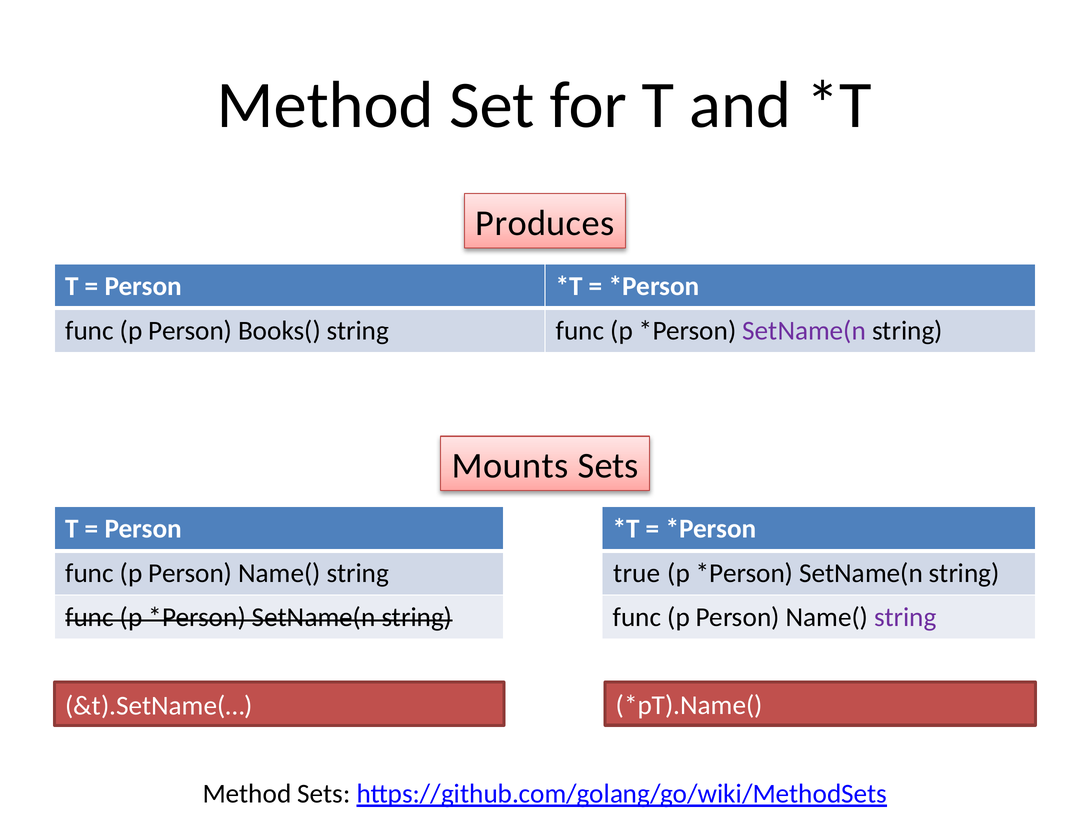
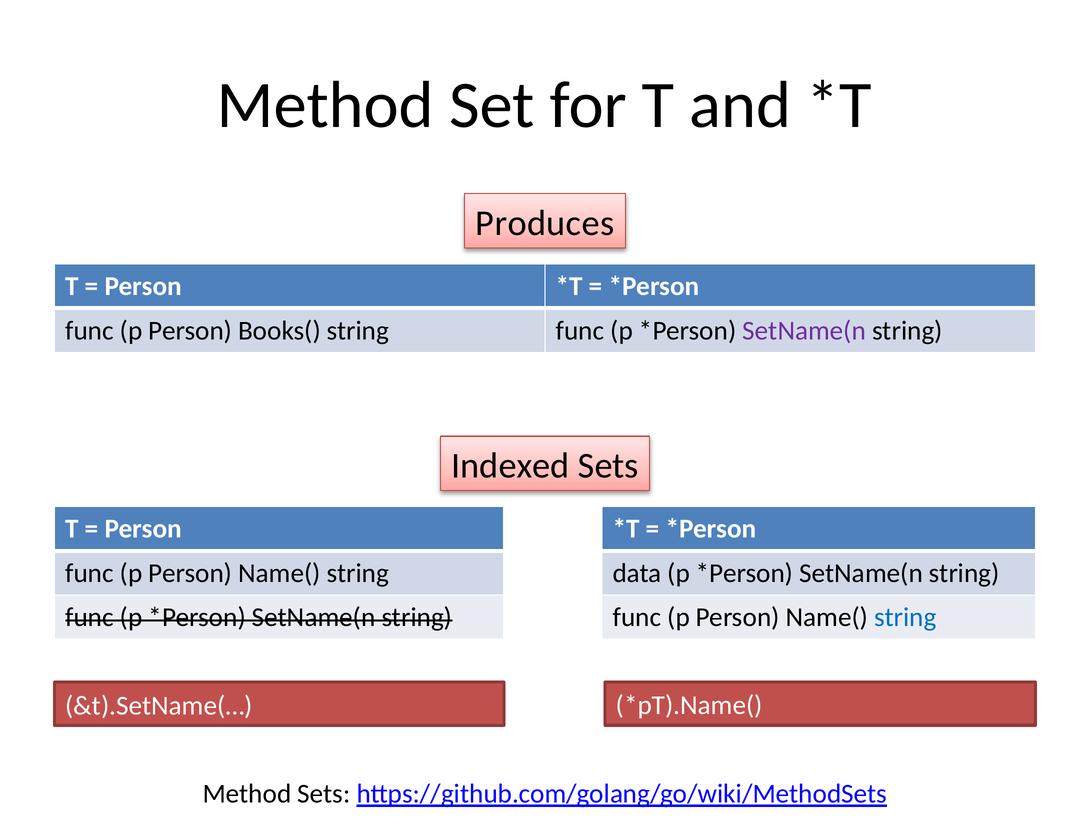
Mounts: Mounts -> Indexed (510, 466)
true: true -> data (637, 574)
string colour: purple -> blue (905, 618)
